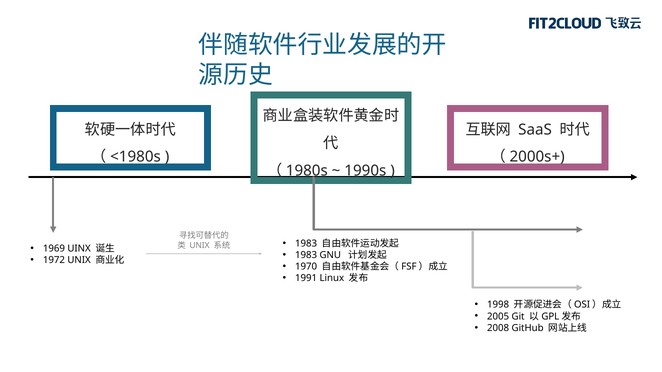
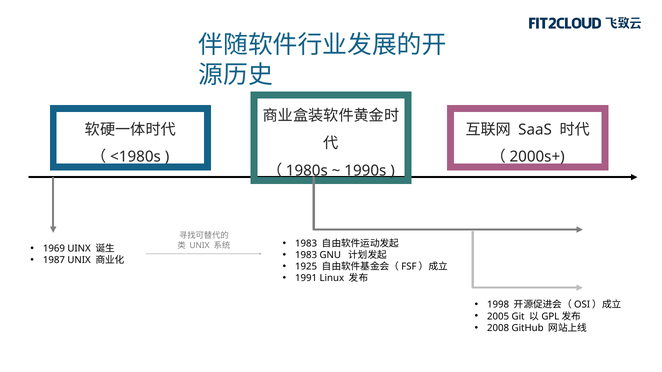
1972: 1972 -> 1987 (54, 260)
1970: 1970 -> 1925 (306, 267)
